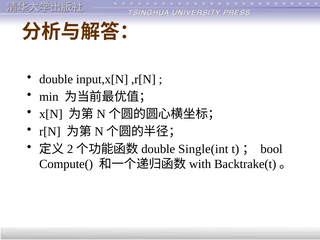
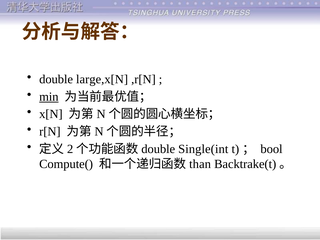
input,x[N: input,x[N -> large,x[N (102, 79)
min underline: none -> present (49, 97)
with: with -> than (200, 164)
